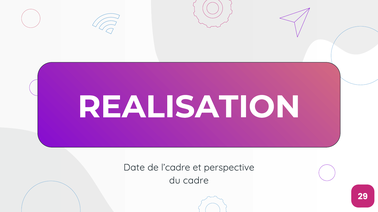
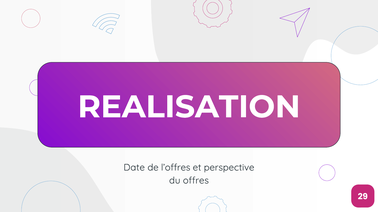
l’cadre: l’cadre -> l’offres (176, 168)
cadre: cadre -> offres (196, 181)
